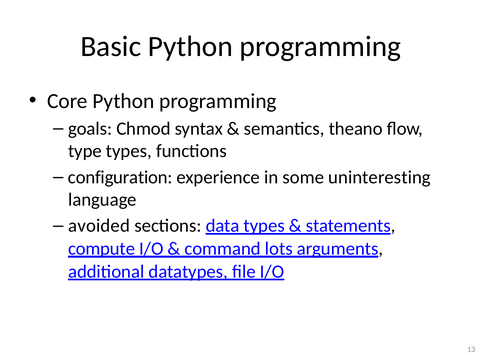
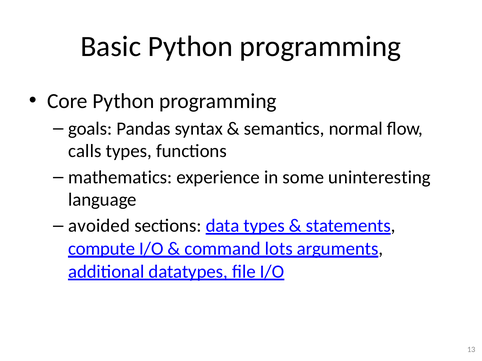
Chmod: Chmod -> Pandas (143, 129)
theano: theano -> normal (356, 129)
type: type -> calls (85, 151)
configuration: configuration -> mathematics (120, 177)
